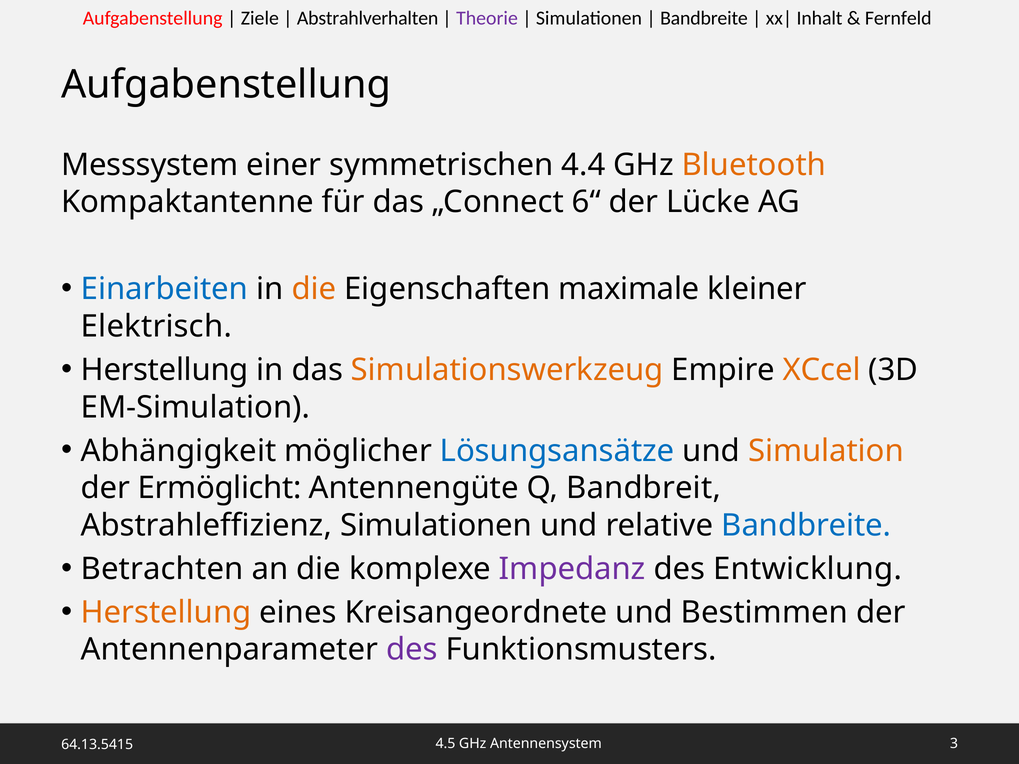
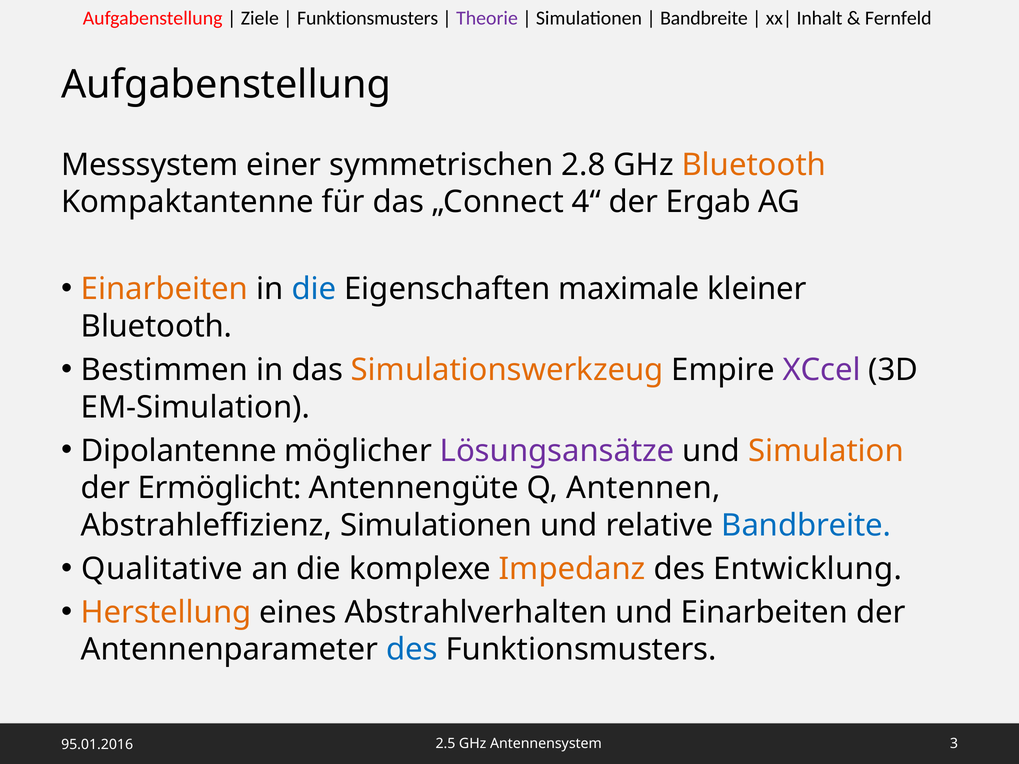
Abstrahlverhalten: Abstrahlverhalten -> Funktionsmusters (368, 18)
4.4: 4.4 -> 2.8 (583, 165)
6“: 6“ -> 4“ (586, 202)
Lücke: Lücke -> Ergab (708, 202)
Einarbeiten colour: blue -> orange (165, 289)
die colour: orange -> blue (314, 289)
Elektrisch: Elektrisch -> Bluetooth (157, 327)
Herstellung: Herstellung -> Bestimmen (165, 370)
XCcel colour: orange -> purple (822, 370)
Abhängigkeit: Abhängigkeit -> Dipolantenne (179, 451)
Lösungsansätze colour: blue -> purple (557, 451)
Bandbreit: Bandbreit -> Antennen (643, 488)
Betrachten: Betrachten -> Qualitative (162, 569)
Impedanz colour: purple -> orange (572, 569)
Kreisangeordnete: Kreisangeordnete -> Abstrahlverhalten (476, 613)
und Bestimmen: Bestimmen -> Einarbeiten (765, 613)
des colour: purple -> blue (412, 650)
4.5: 4.5 -> 2.5 (446, 744)
64.13.5415: 64.13.5415 -> 95.01.2016 (97, 745)
